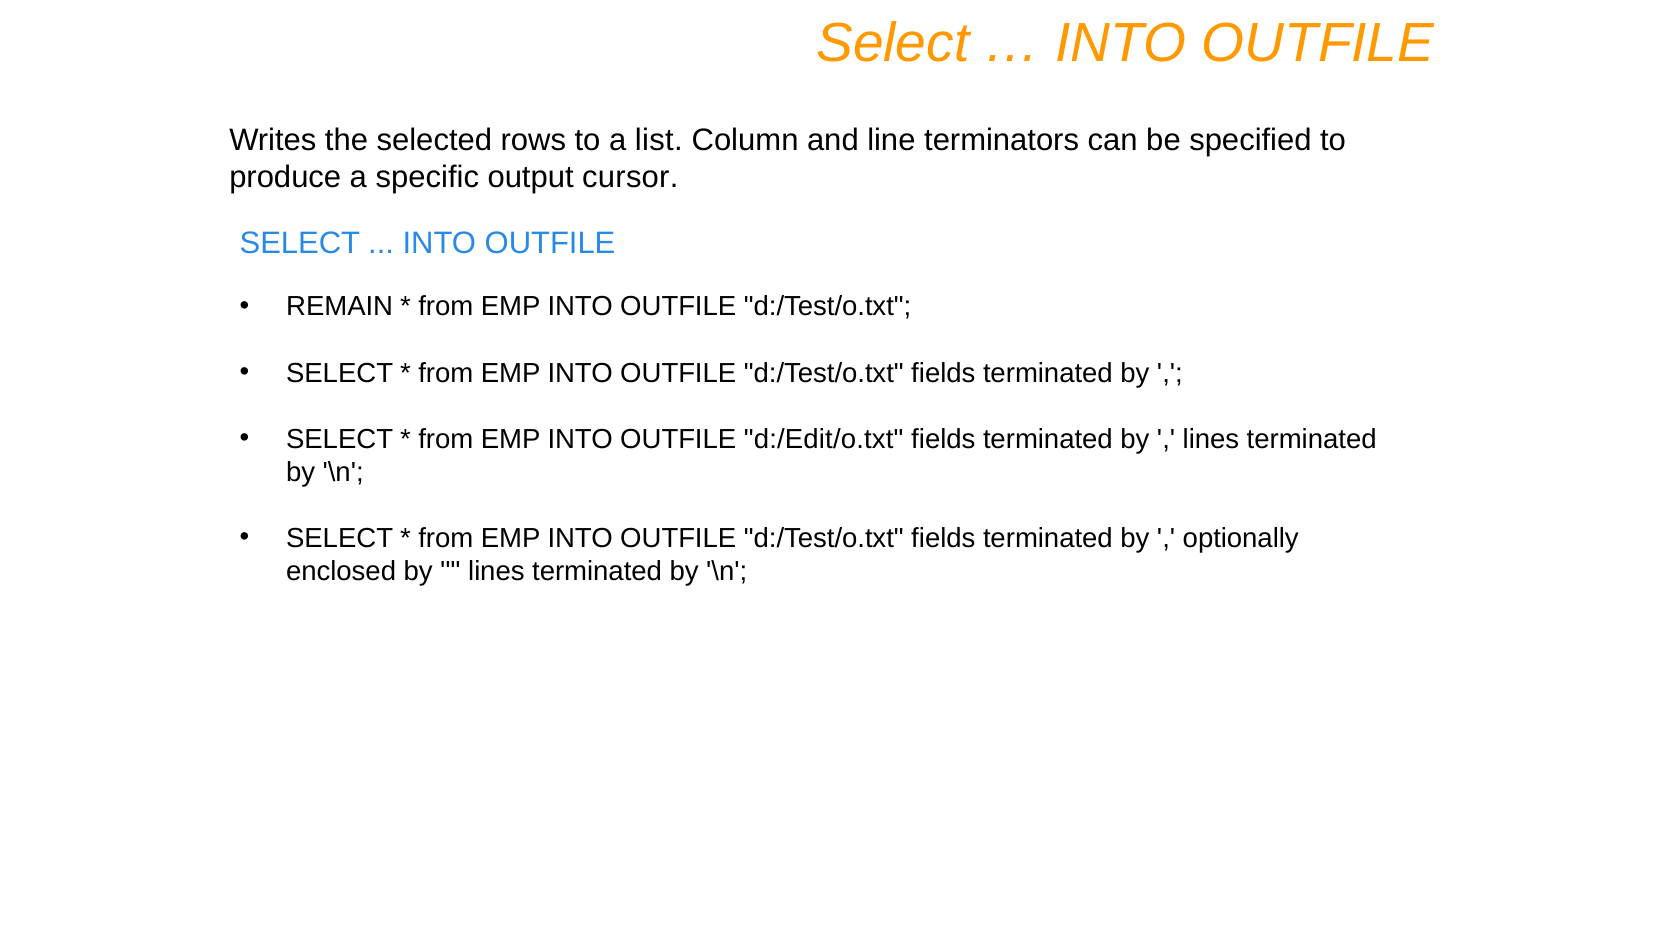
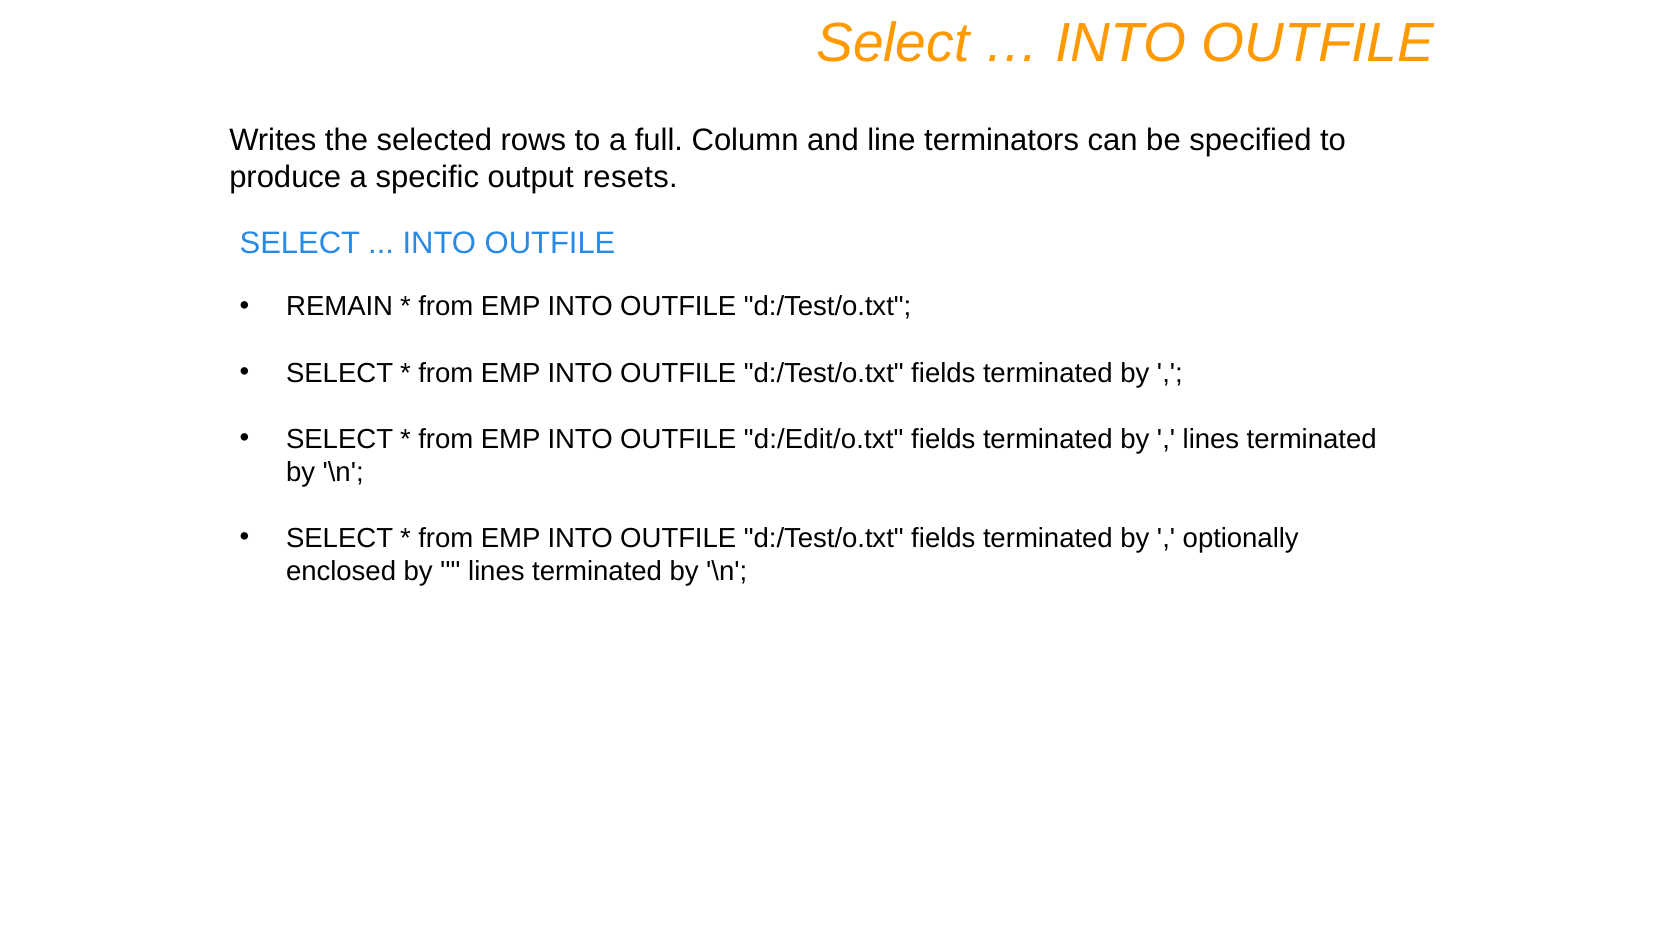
list: list -> full (659, 141)
cursor: cursor -> resets (630, 178)
